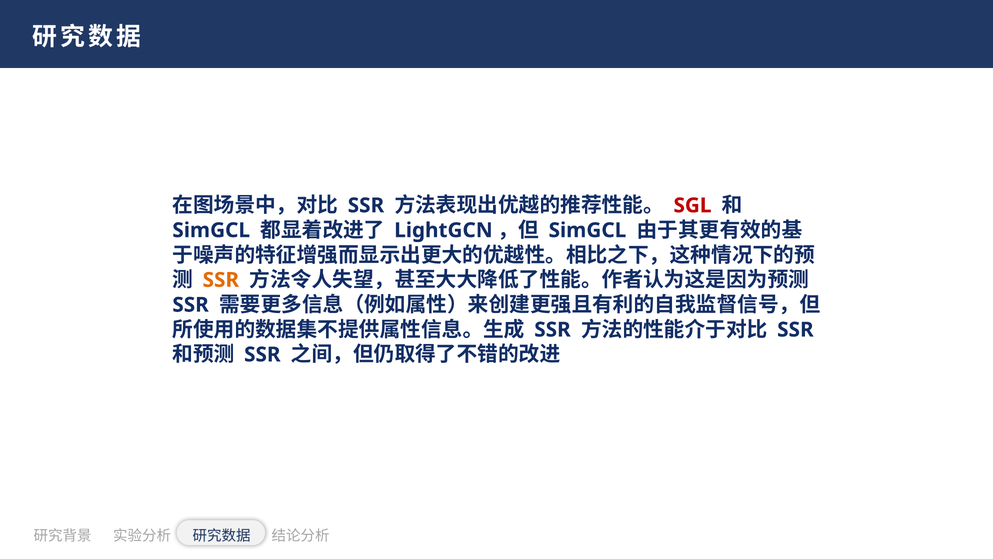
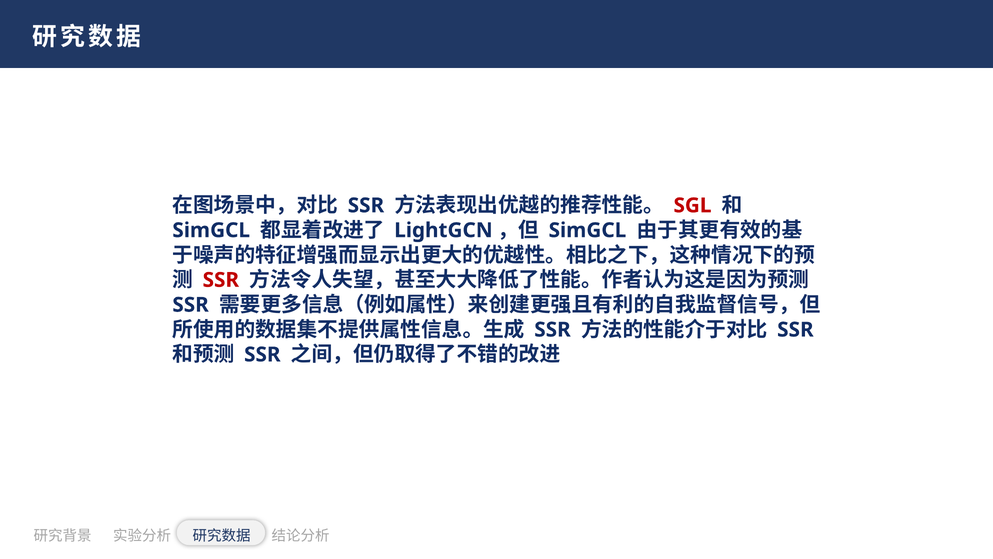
SSR colour: orange -> red (221, 280)
